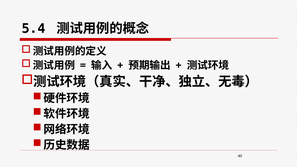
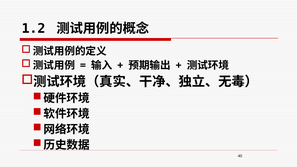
5.4: 5.4 -> 1.2 (34, 29)
